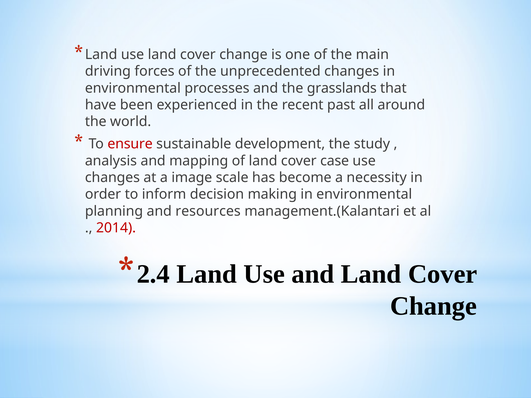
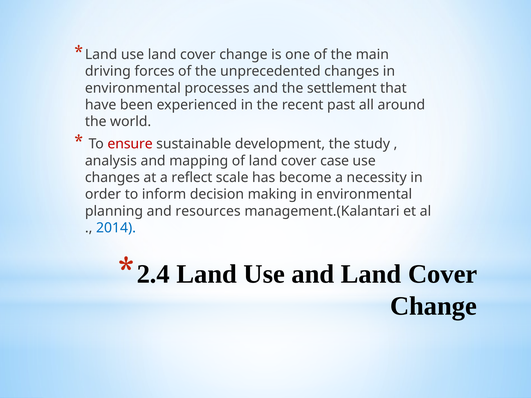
grasslands: grasslands -> settlement (342, 88)
image: image -> reflect (192, 178)
2014 colour: red -> blue (116, 228)
